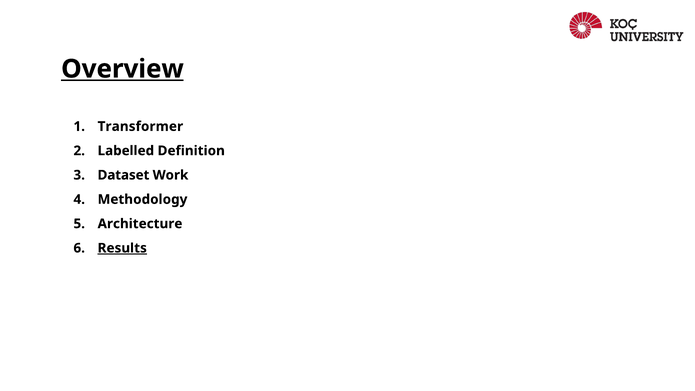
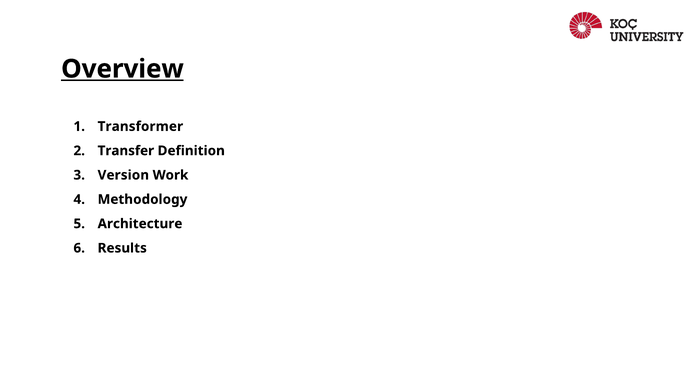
Labelled: Labelled -> Transfer (126, 151)
Dataset: Dataset -> Version (123, 175)
Results underline: present -> none (122, 248)
